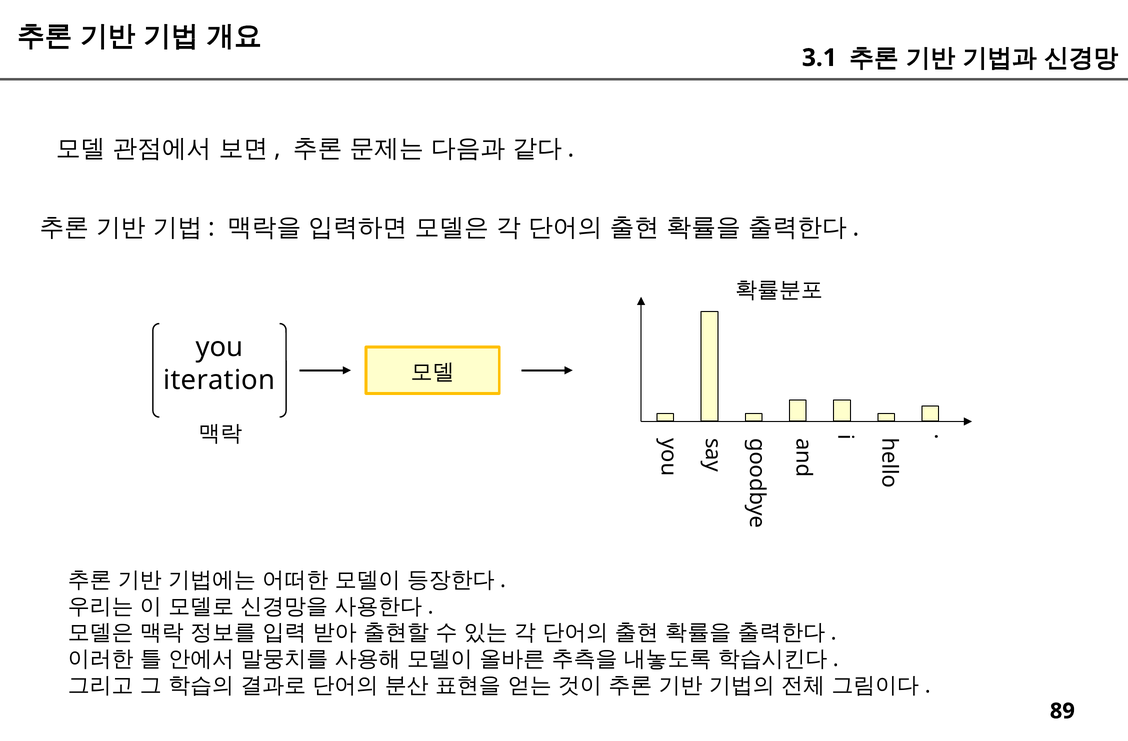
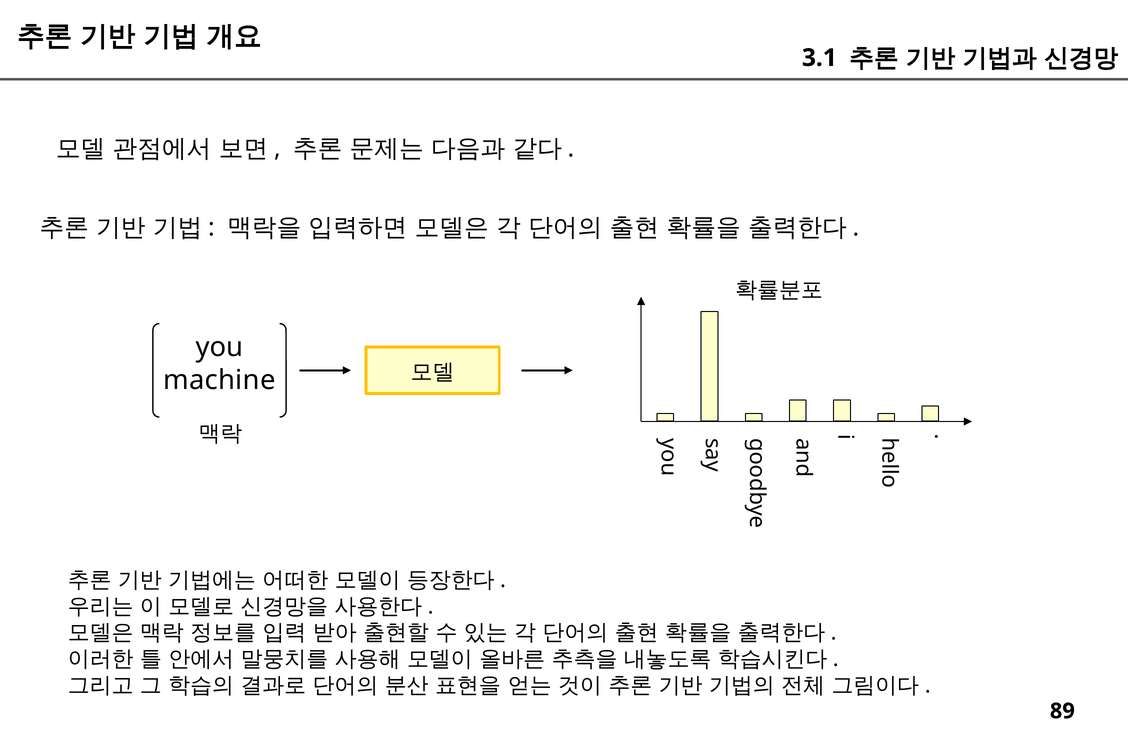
iteration: iteration -> machine (219, 380)
